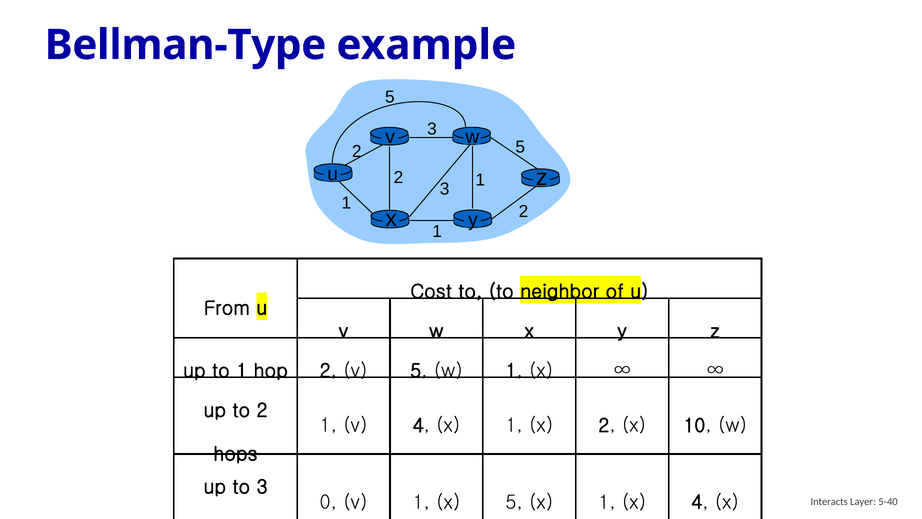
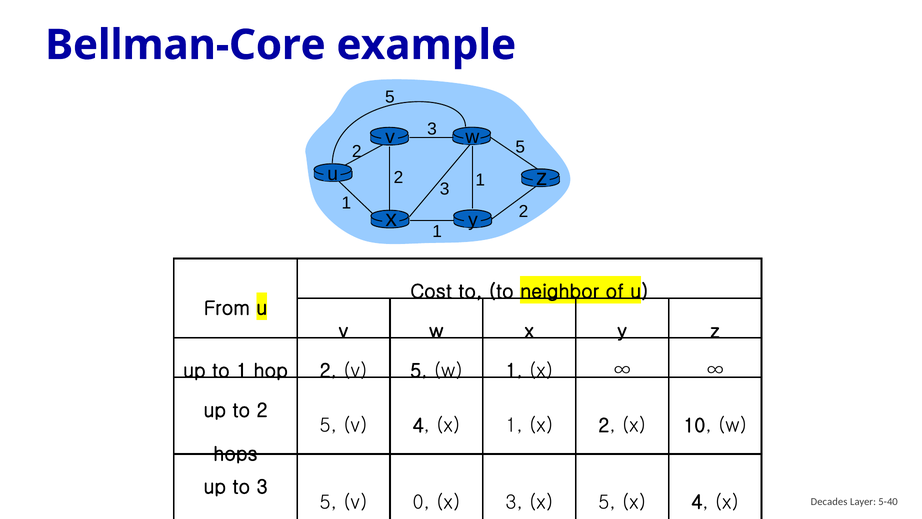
Bellman-Type: Bellman-Type -> Bellman-Core (185, 45)
1: 1 -> 5 (328, 425)
0: 0 -> 5 (328, 502)
v 1: 1 -> 0 (421, 502)
x 5: 5 -> 3 (514, 502)
1: 1 -> 5 (607, 502)
Interacts: Interacts -> Decades (829, 502)
